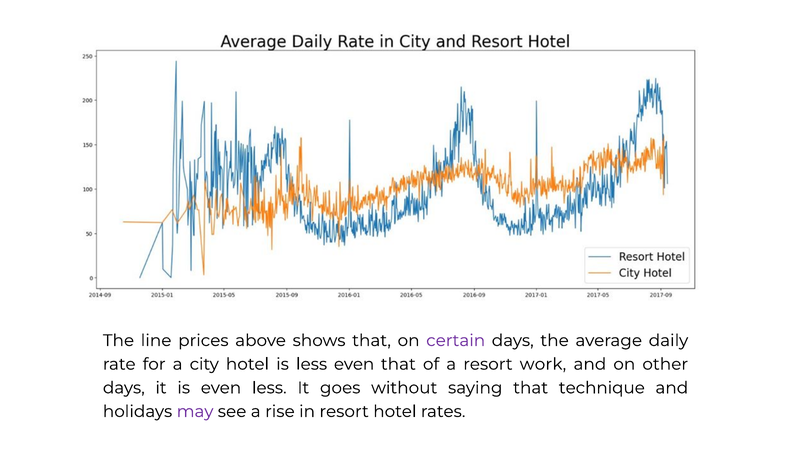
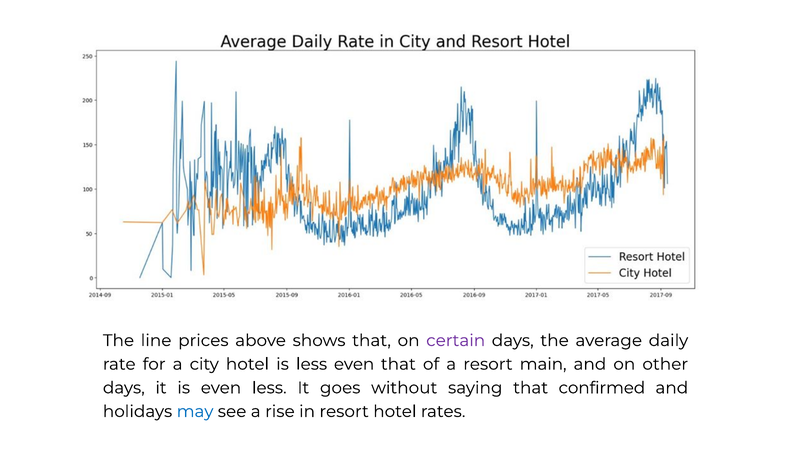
work: work -> main (543, 364)
technique: technique -> confirmed (602, 387)
may colour: purple -> blue (195, 411)
